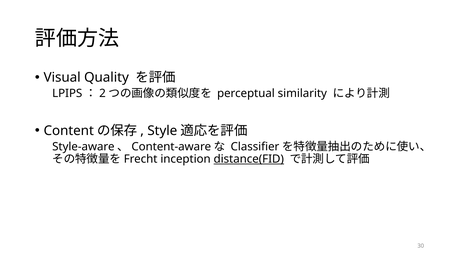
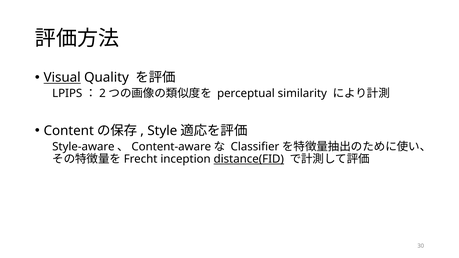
Visual underline: none -> present (62, 78)
